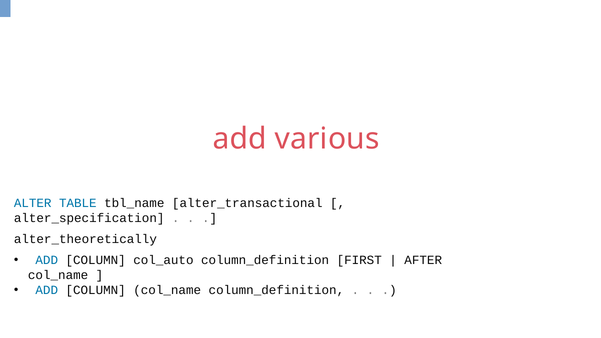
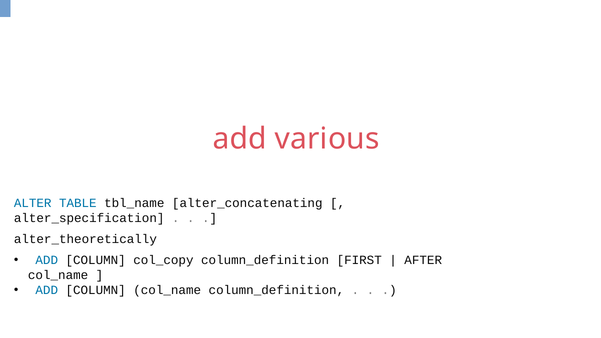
alter_transactional: alter_transactional -> alter_concatenating (247, 203)
col_auto: col_auto -> col_copy (163, 260)
